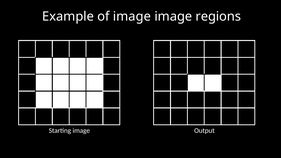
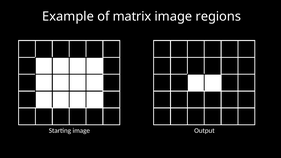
of image: image -> matrix (132, 16)
